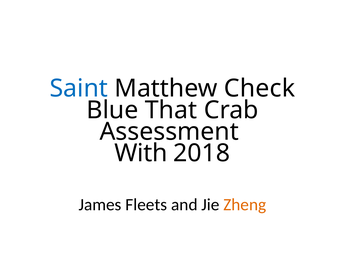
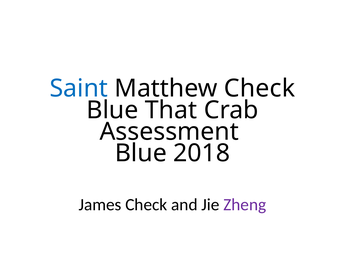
With: With -> Blue (141, 153)
James Fleets: Fleets -> Check (146, 204)
Zheng colour: orange -> purple (245, 204)
